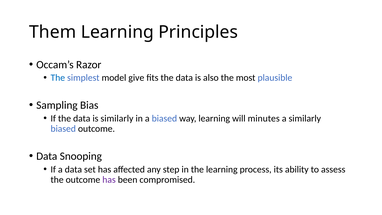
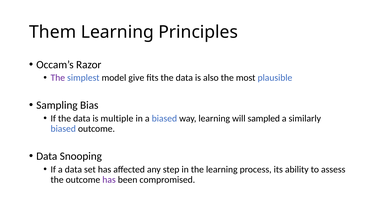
The colour: blue -> purple (58, 78)
is similarly: similarly -> multiple (117, 118)
minutes: minutes -> sampled (264, 118)
